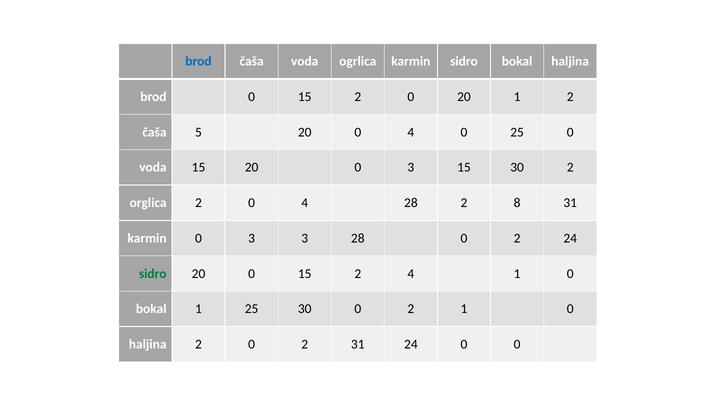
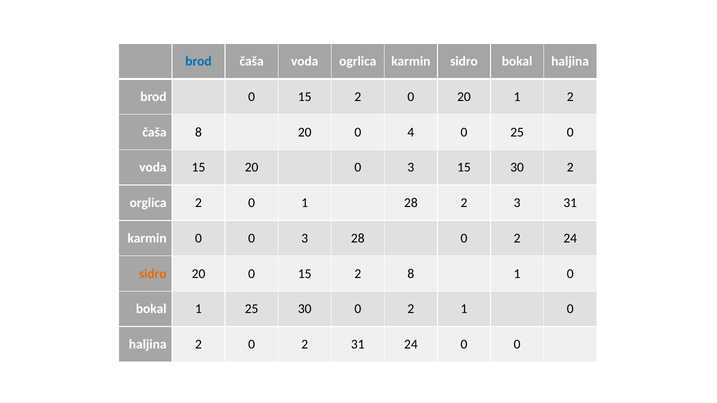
čaša 5: 5 -> 8 (198, 132)
2 0 4: 4 -> 1 (305, 203)
2 8: 8 -> 3 (517, 203)
karmin 0 3: 3 -> 0 (252, 238)
sidro colour: green -> orange (153, 274)
2 4: 4 -> 8 (411, 274)
